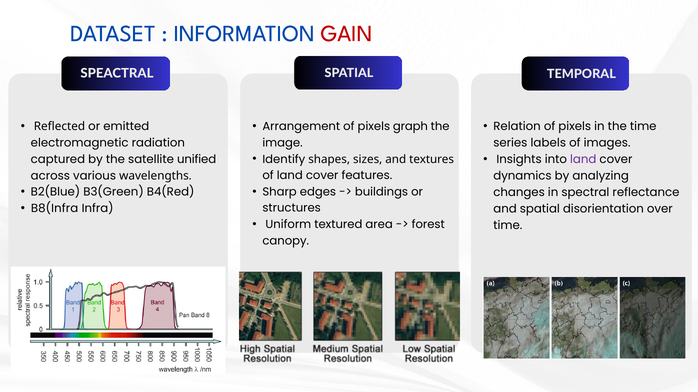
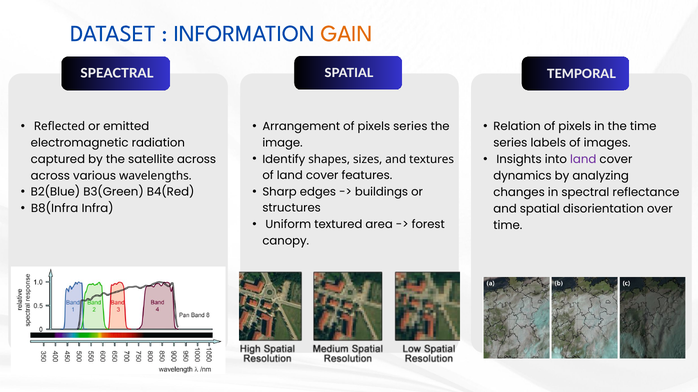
GAIN colour: red -> orange (346, 34)
pixels graph: graph -> series (410, 127)
satellite unified: unified -> across (197, 160)
